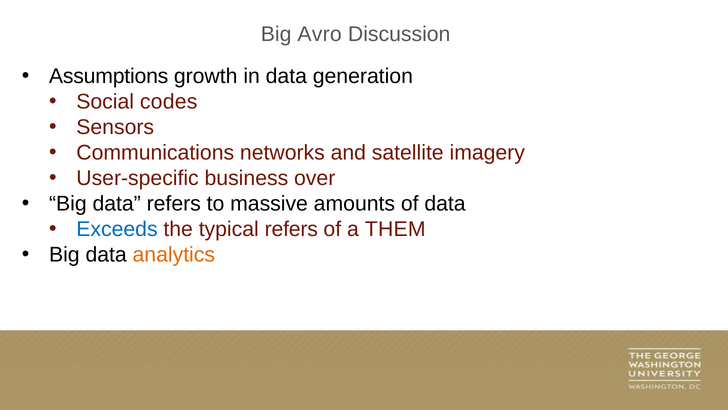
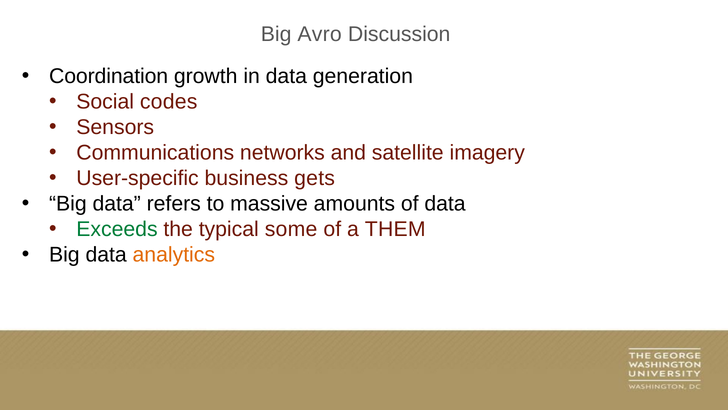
Assumptions: Assumptions -> Coordination (109, 76)
over: over -> gets (315, 178)
Exceeds colour: blue -> green (117, 229)
typical refers: refers -> some (291, 229)
